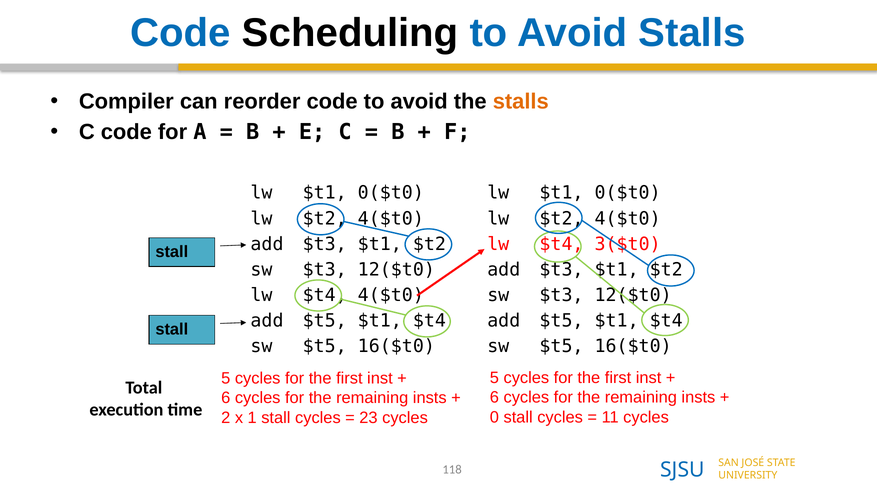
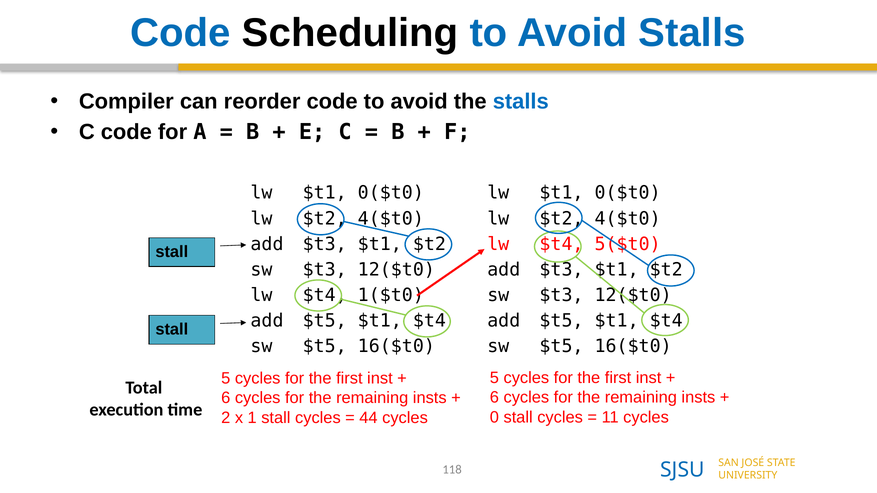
stalls colour: orange -> blue (521, 102)
3($t0: 3($t0 -> 5($t0 (628, 244)
$t4 4($t0: 4($t0 -> 1($t0 (391, 295)
23: 23 -> 44 (368, 418)
